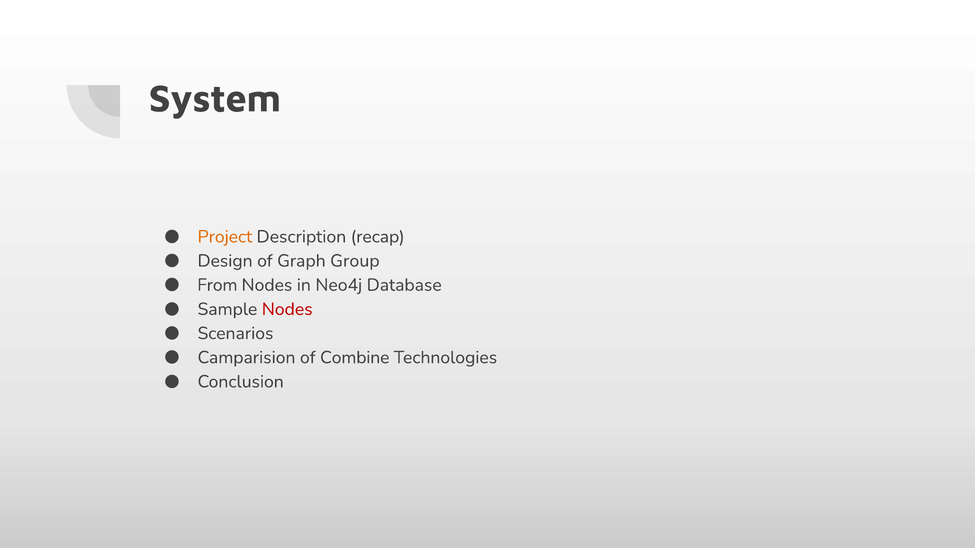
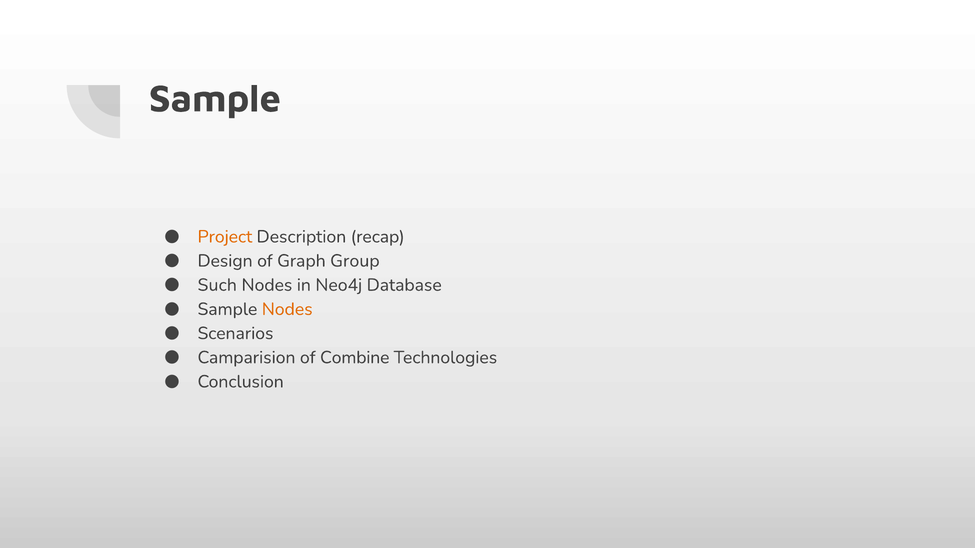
System: System -> Sample (215, 99)
From: From -> Such (217, 285)
Nodes colour: red -> orange (287, 309)
